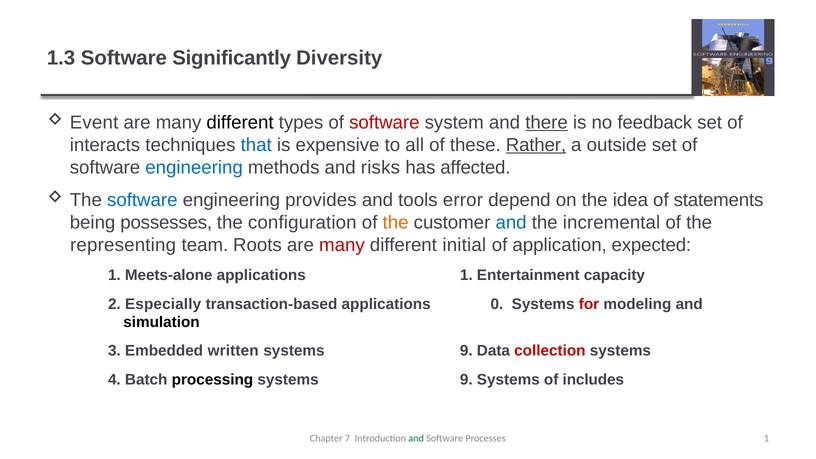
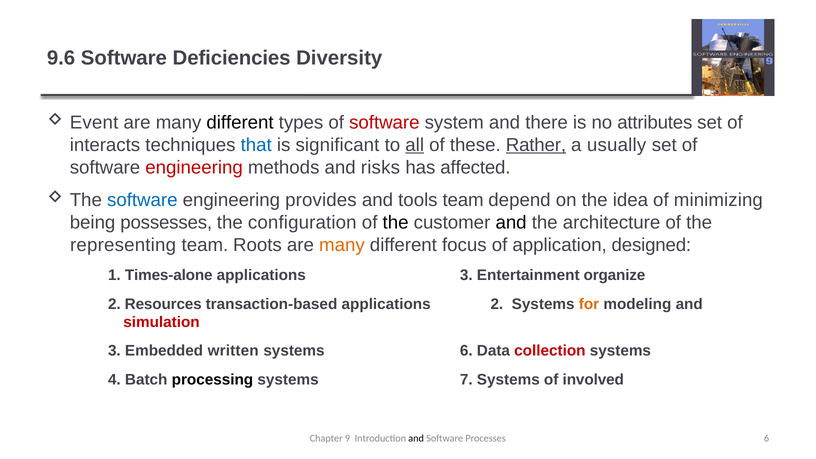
1.3: 1.3 -> 9.6 (61, 58)
Significantly: Significantly -> Deficiencies (232, 58)
there underline: present -> none (547, 123)
feedback: feedback -> attributes (655, 123)
expensive: expensive -> significant (337, 145)
all underline: none -> present (415, 145)
outside: outside -> usually (617, 145)
engineering colour: blue -> red (194, 168)
tools error: error -> team (463, 200)
statements: statements -> minimizing (718, 200)
the colour: orange -> black (396, 223)
and colour: blue -> black (511, 223)
incremental: incremental -> architecture (612, 223)
many colour: red -> orange (342, 245)
initial: initial -> focus (464, 245)
expected: expected -> designed (651, 245)
Meets-alone: Meets-alone -> Times-alone (169, 275)
applications 1: 1 -> 3 (466, 275)
capacity: capacity -> organize (614, 275)
Especially: Especially -> Resources (163, 304)
applications 0: 0 -> 2 (497, 304)
for colour: red -> orange (589, 304)
simulation colour: black -> red (162, 322)
9: 9 -> 6 (466, 351)
9: 9 -> 7 (466, 379)
includes: includes -> involved (593, 379)
7: 7 -> 9 (348, 438)
and colour: green -> black (416, 438)
Processes 1: 1 -> 6 (767, 438)
